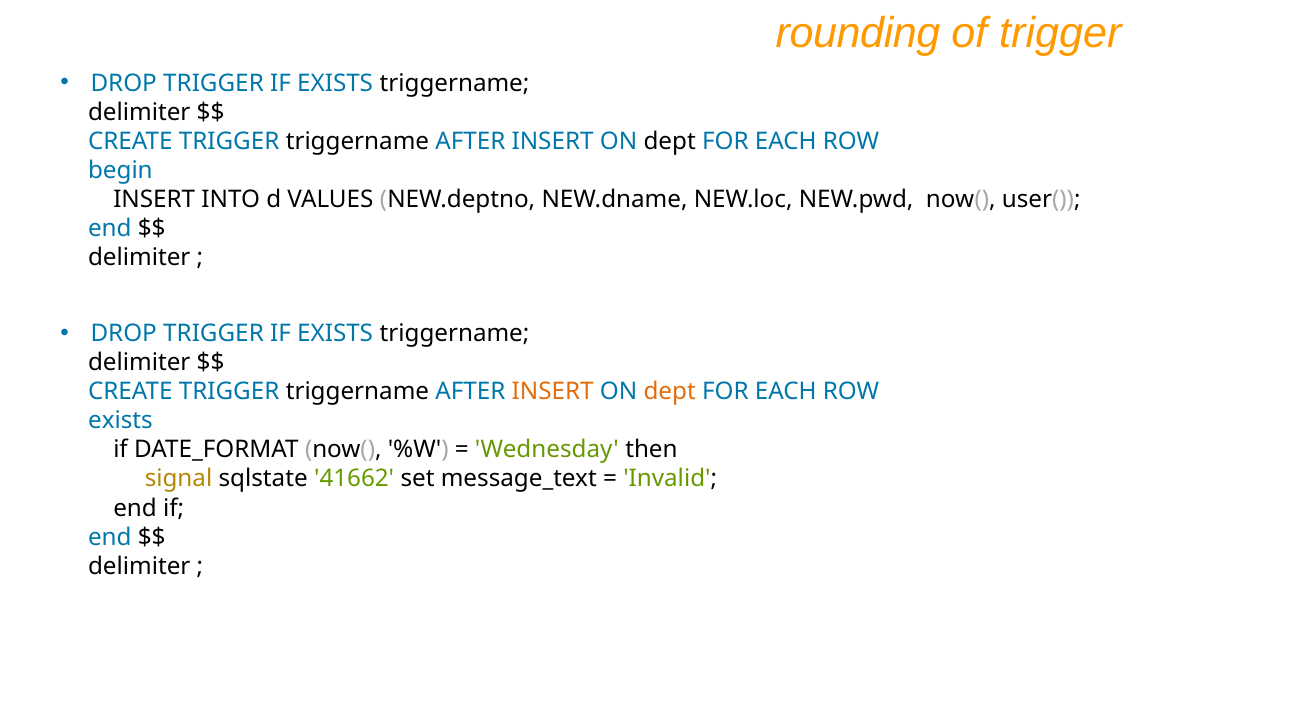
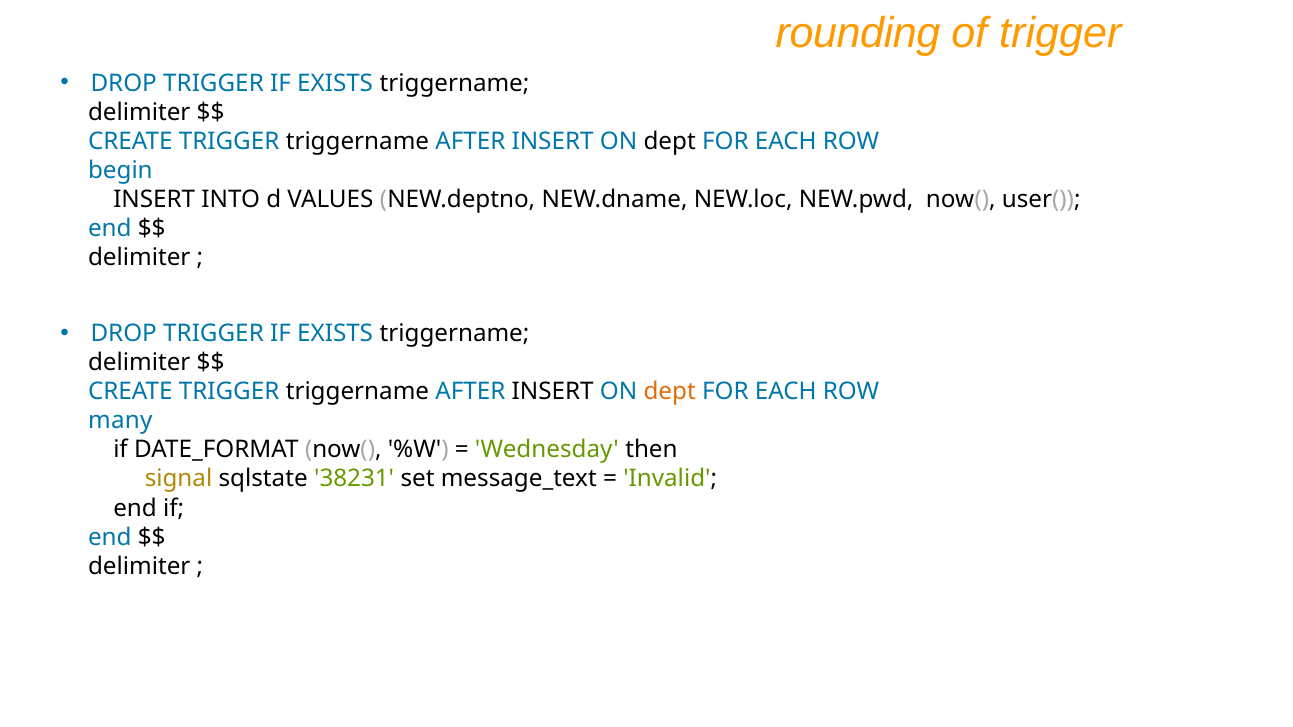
INSERT colour: orange -> black (553, 392)
exists: exists -> many (120, 421)
41662: 41662 -> 38231 (354, 479)
